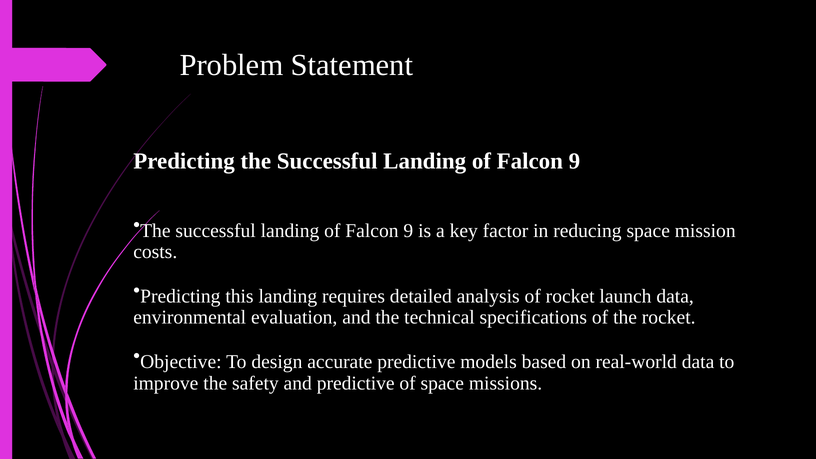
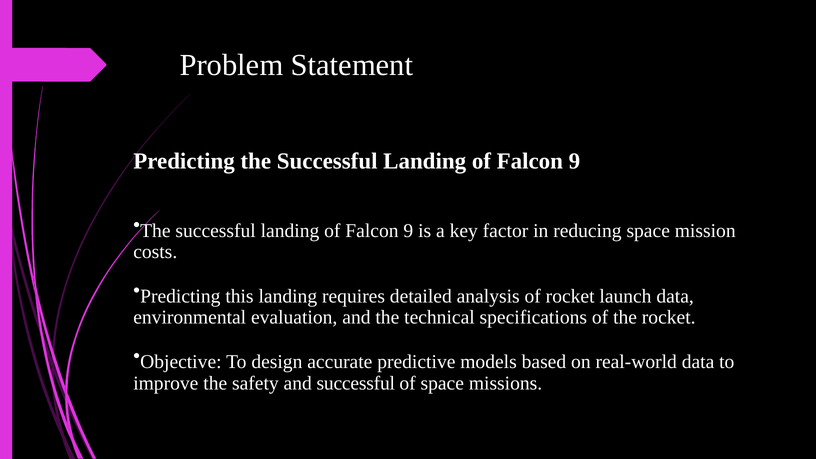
and predictive: predictive -> successful (356, 383)
